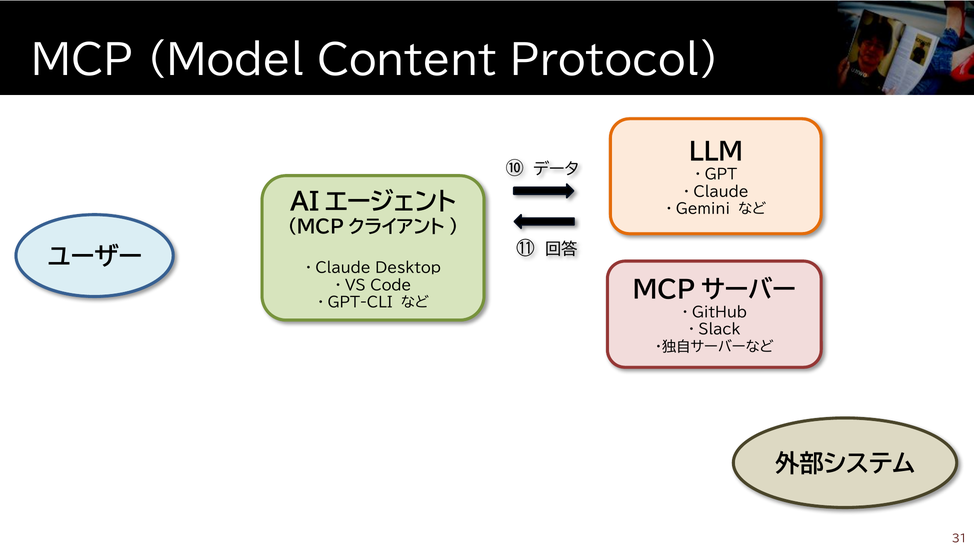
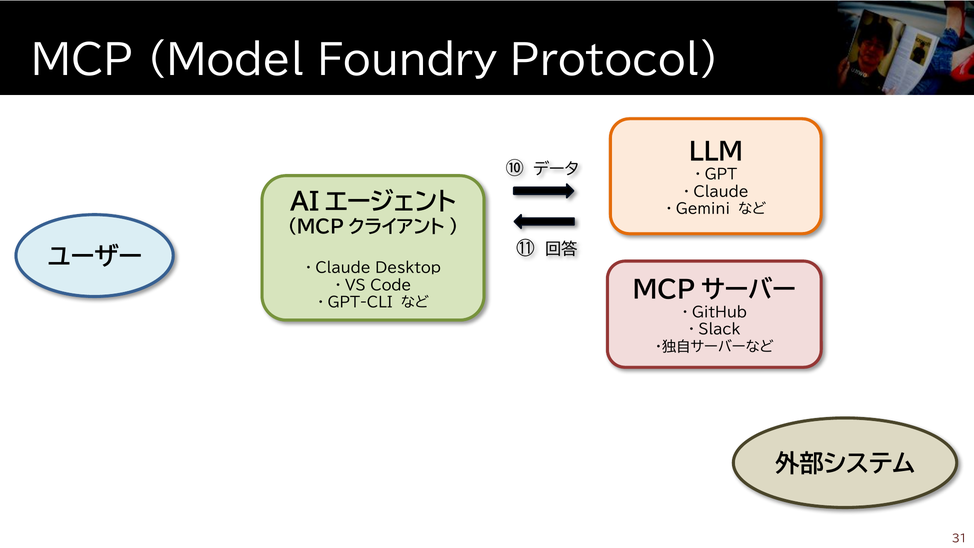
Content: Content -> Foundry (407, 61)
